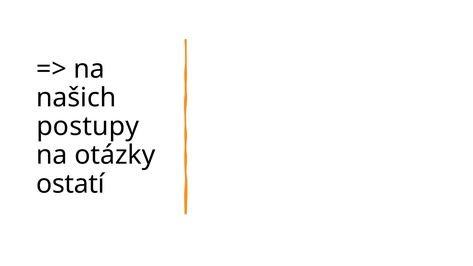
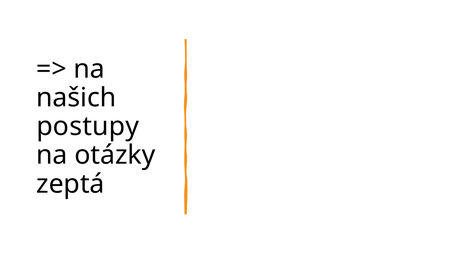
ostatí: ostatí -> zeptá (70, 184)
